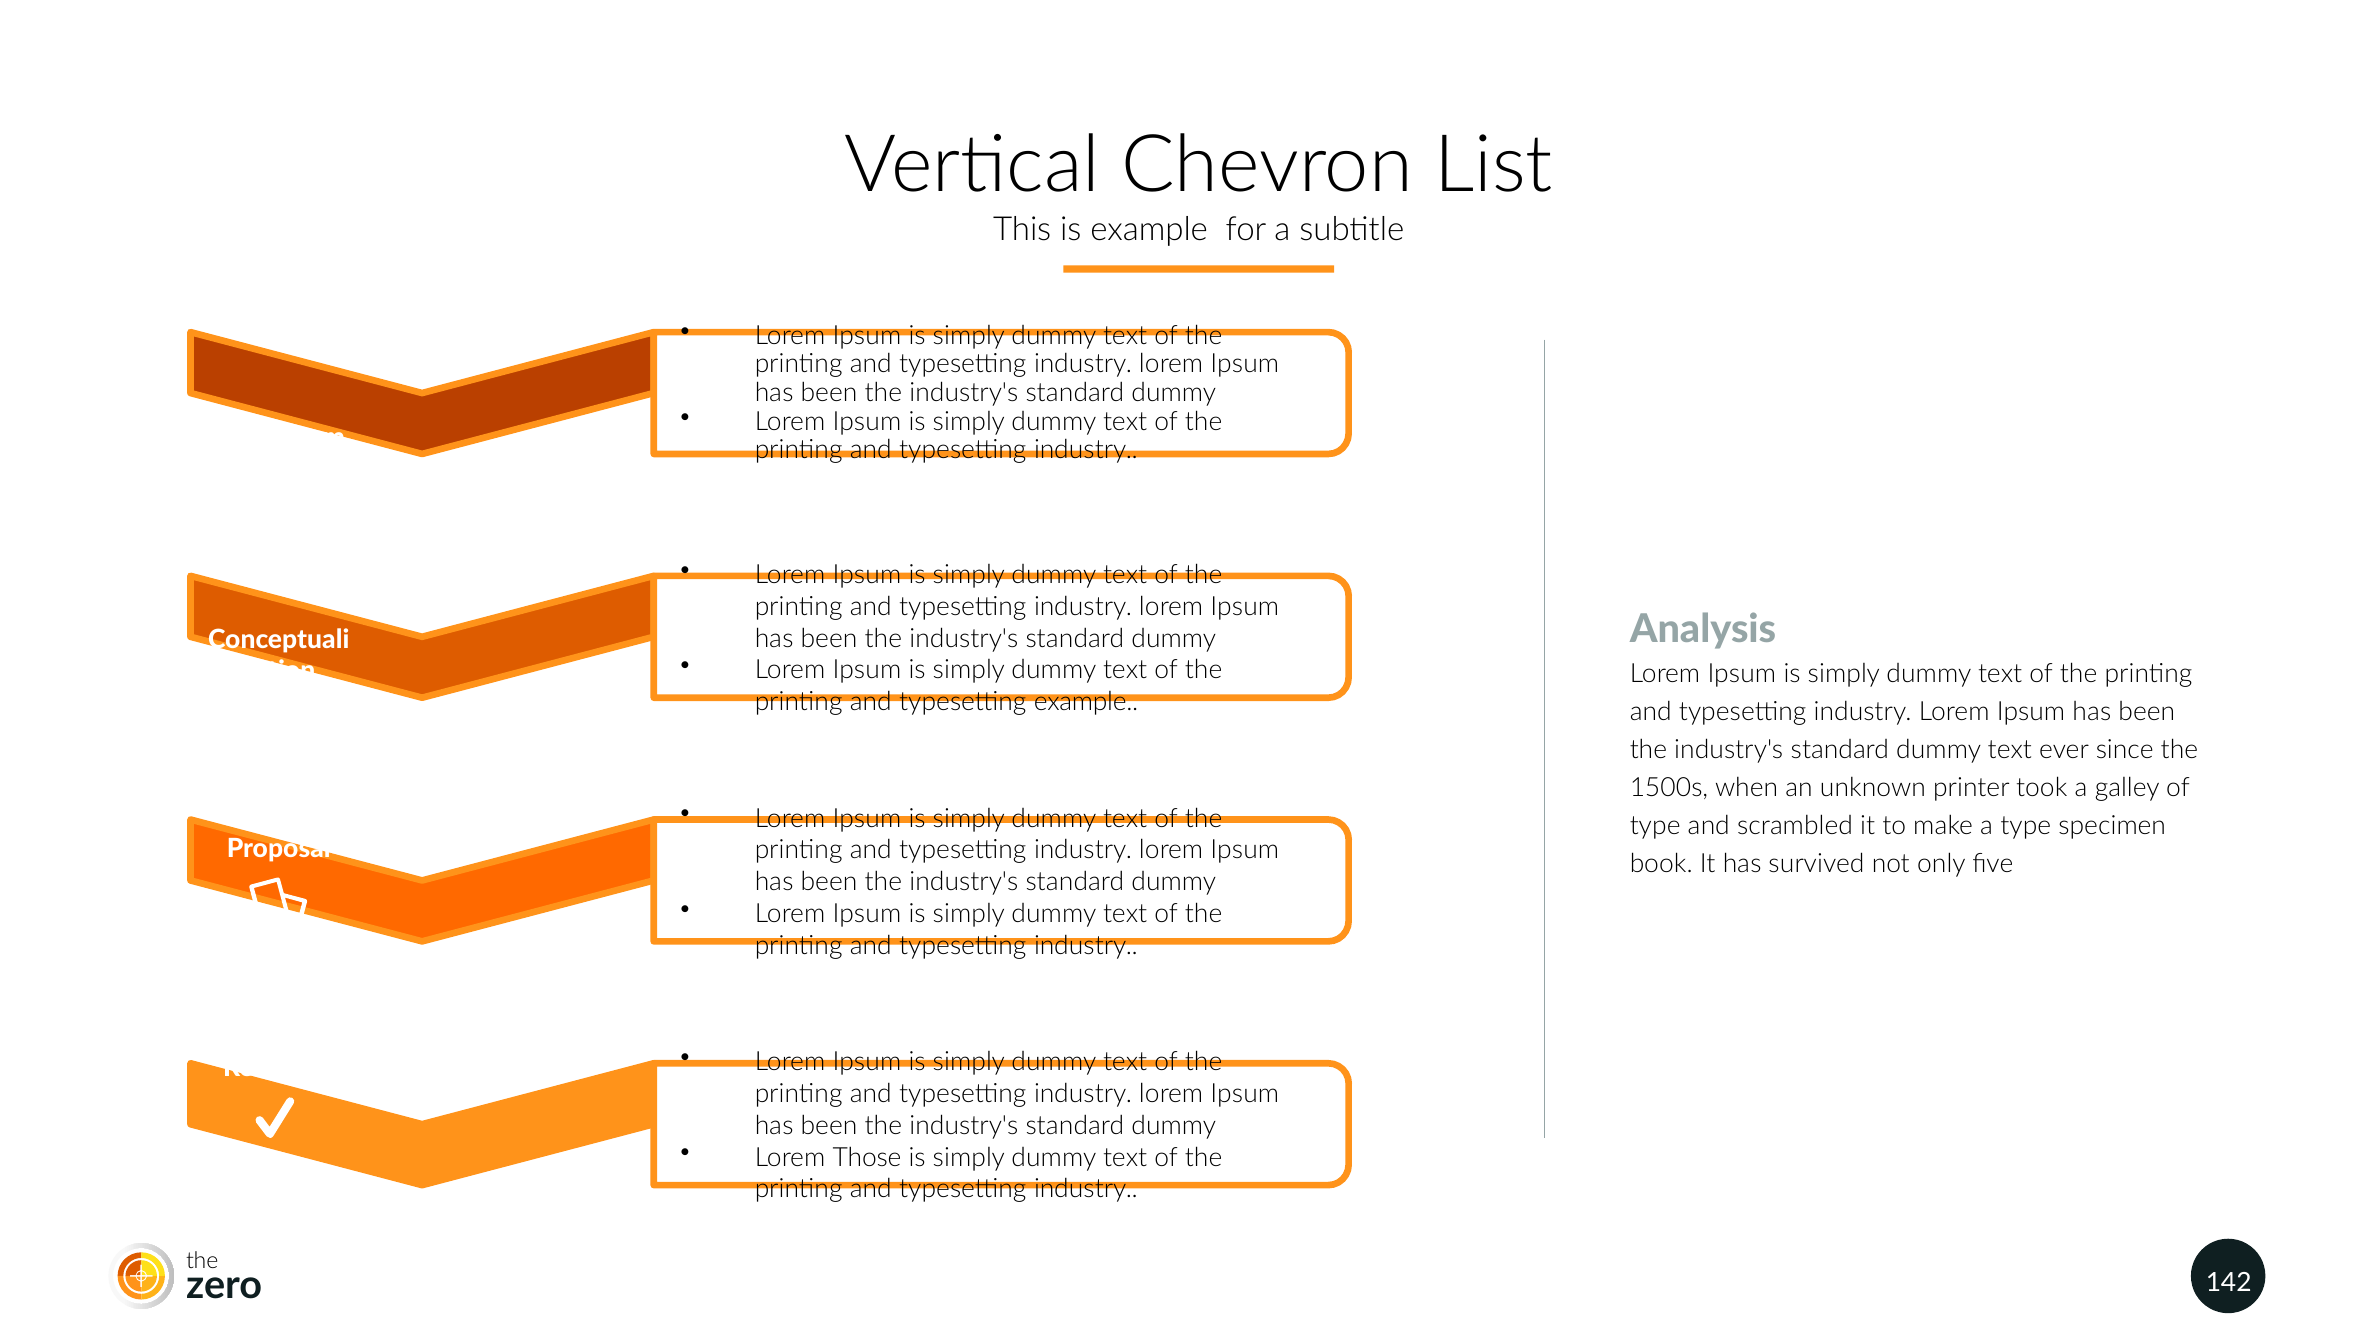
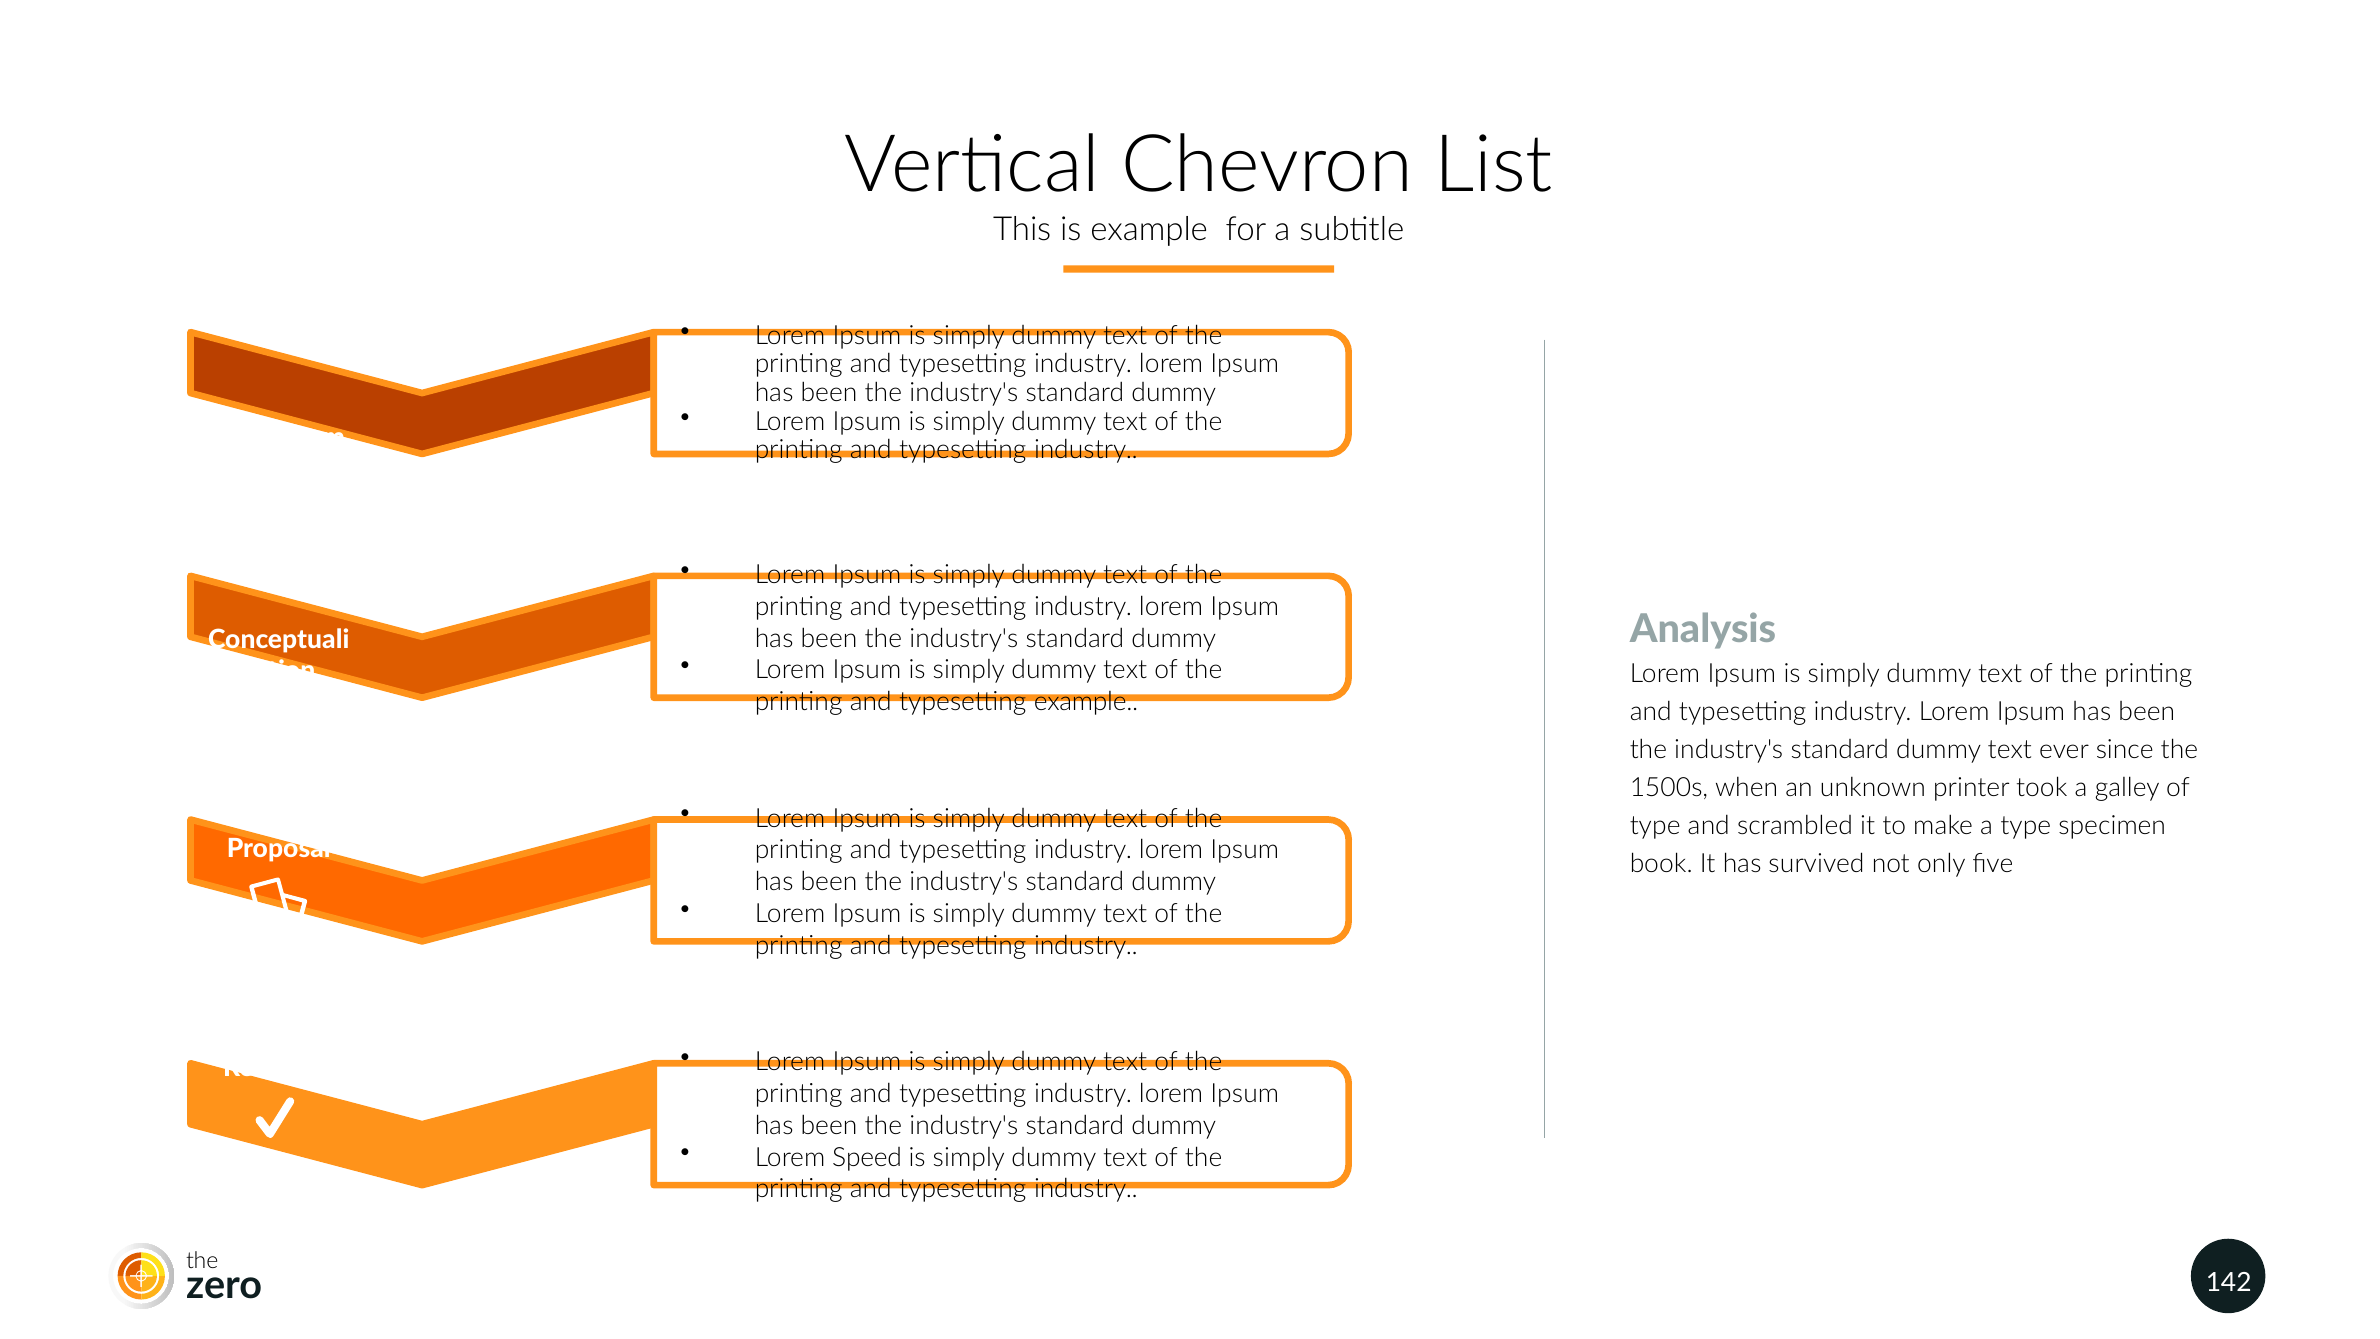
Those: Those -> Speed (867, 1157)
